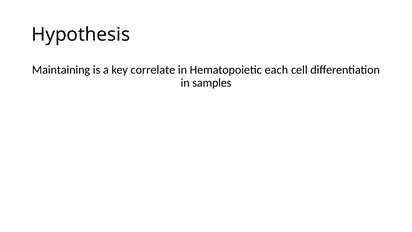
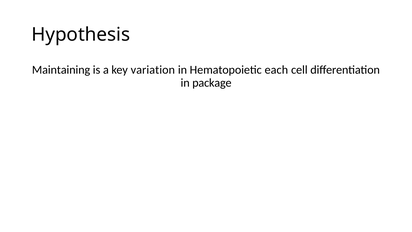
correlate: correlate -> variation (153, 70)
samples: samples -> package (212, 83)
